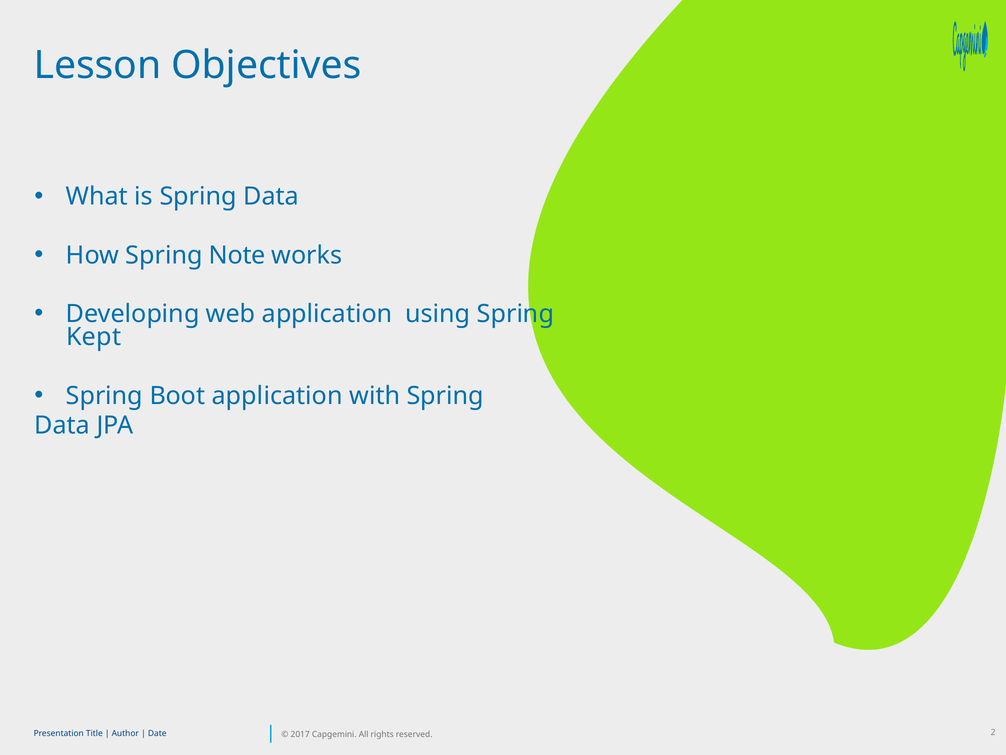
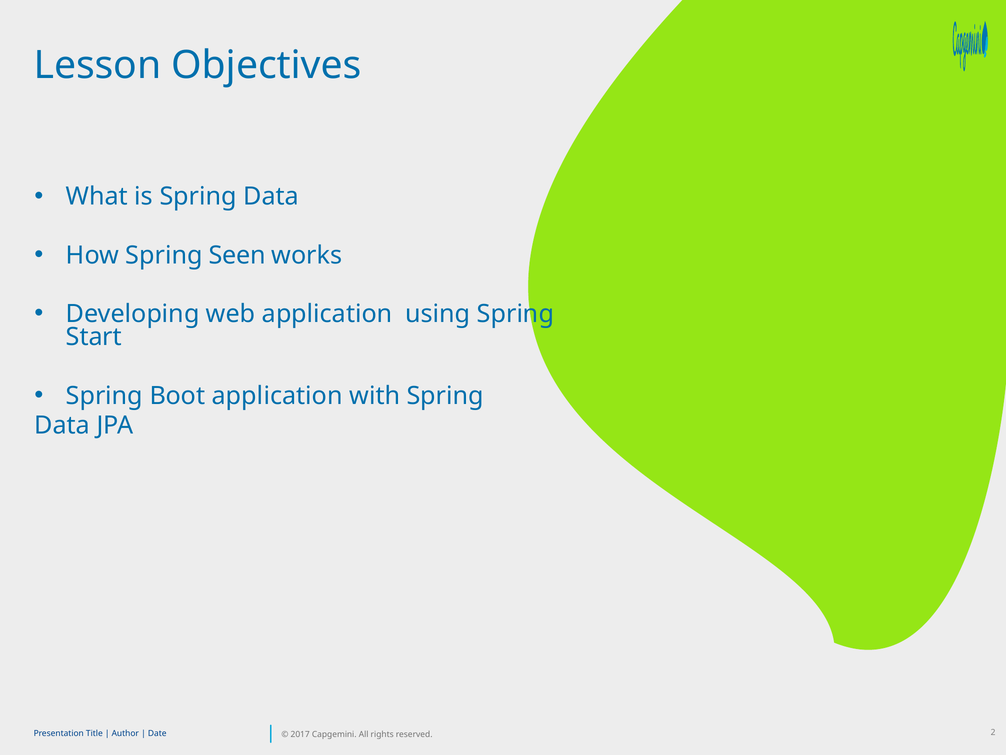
Note: Note -> Seen (237, 255)
Kept: Kept -> Start (94, 337)
